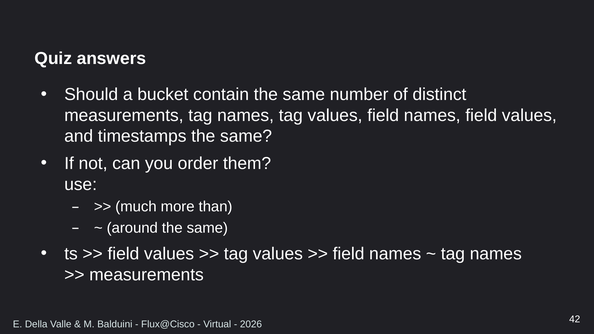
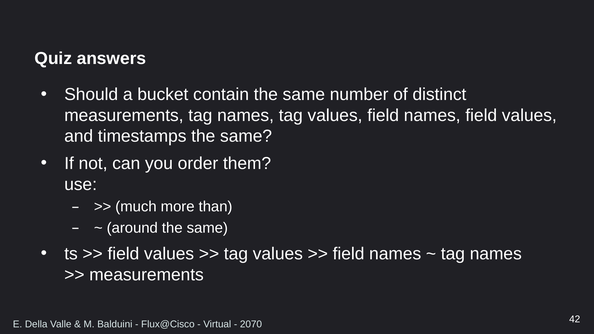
2026: 2026 -> 2070 (251, 324)
